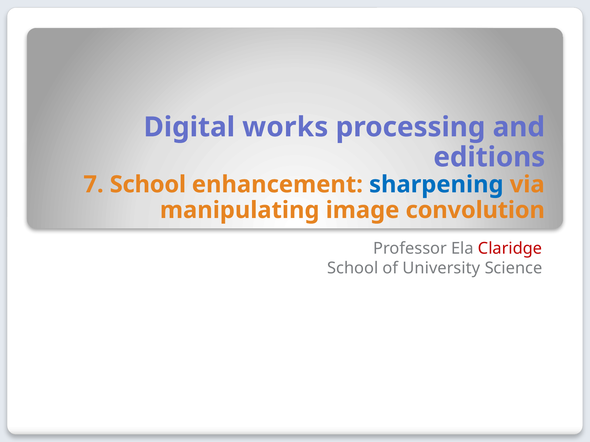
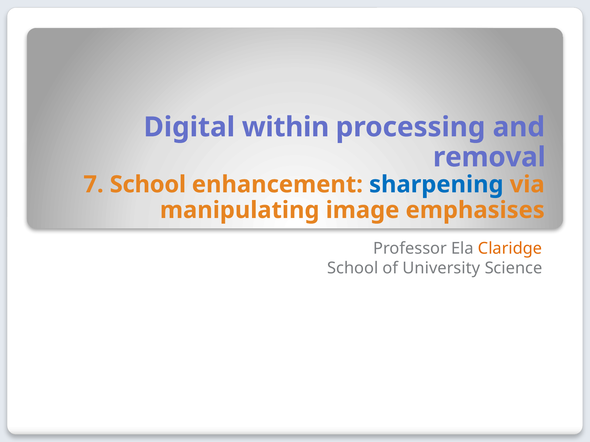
works: works -> within (286, 127)
editions: editions -> removal (489, 157)
convolution: convolution -> emphasises (475, 210)
Claridge colour: red -> orange (510, 249)
